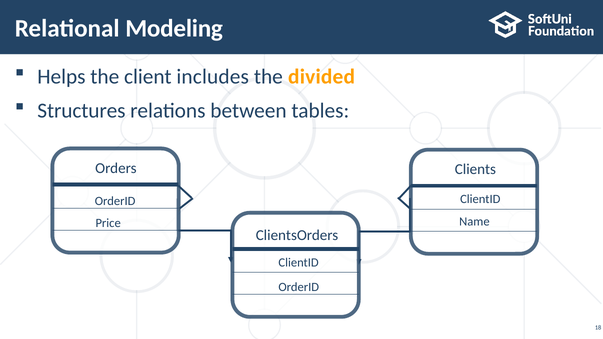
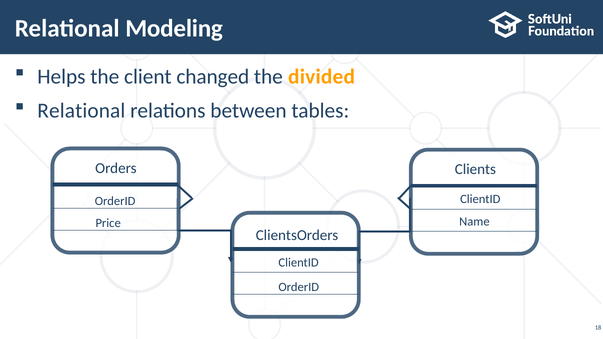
includes: includes -> changed (213, 77)
Structures: Structures -> Relational (81, 111)
